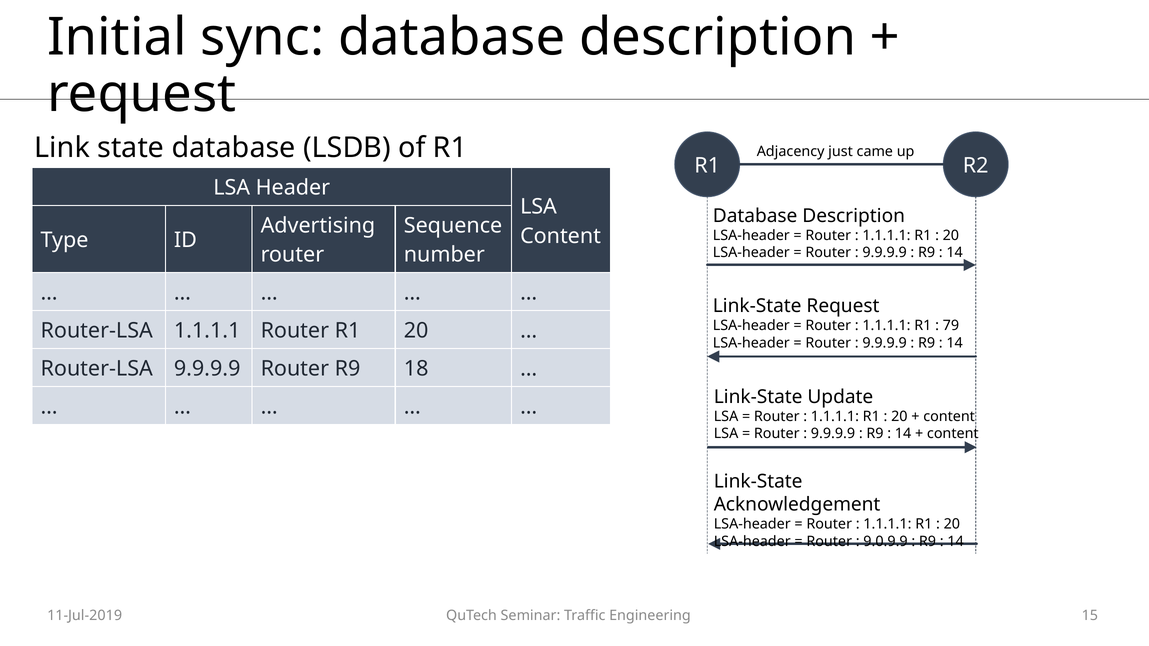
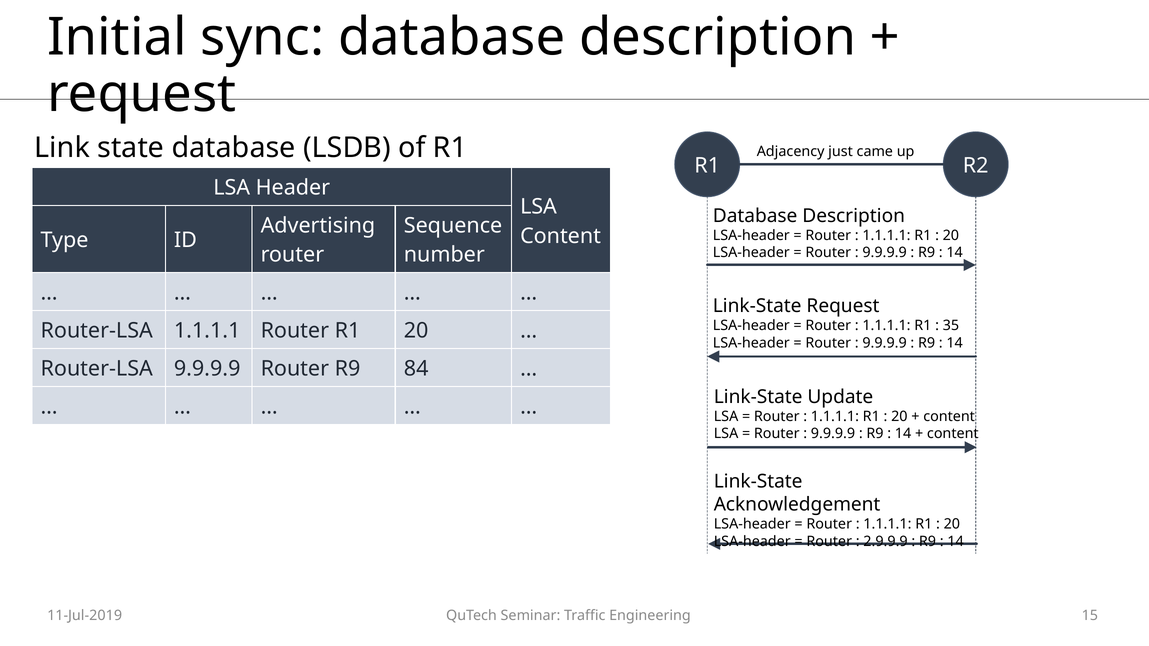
79: 79 -> 35 (951, 326)
18: 18 -> 84 (416, 369)
9.0.9.9: 9.0.9.9 -> 2.9.9.9 (886, 542)
